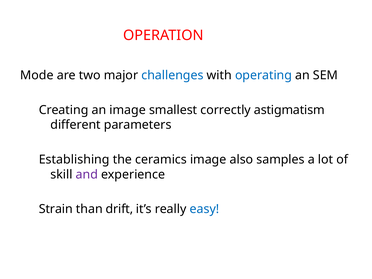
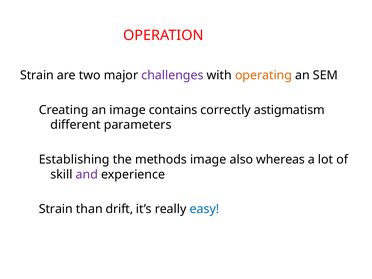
Mode: Mode -> Strain (37, 75)
challenges colour: blue -> purple (172, 75)
operating colour: blue -> orange (263, 75)
smallest: smallest -> contains (173, 110)
ceramics: ceramics -> methods (161, 160)
samples: samples -> whereas (281, 160)
